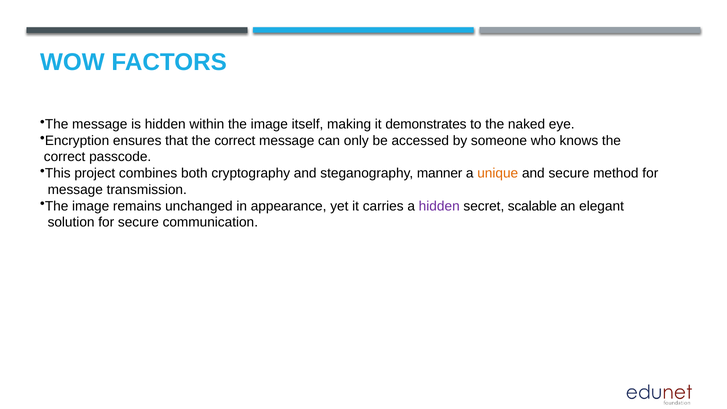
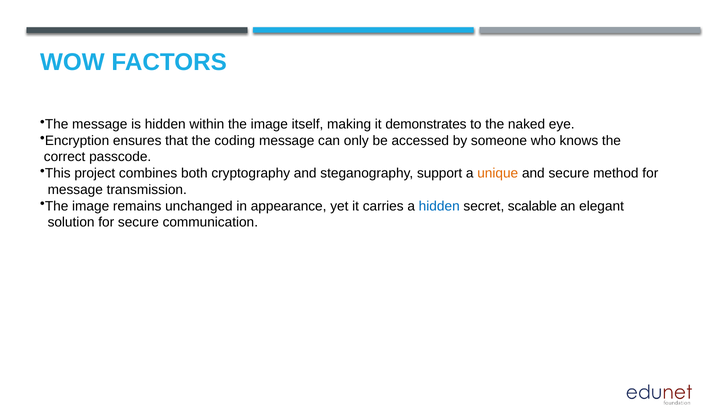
that the correct: correct -> coding (235, 141)
manner: manner -> support (440, 173)
hidden colour: purple -> blue (439, 206)
